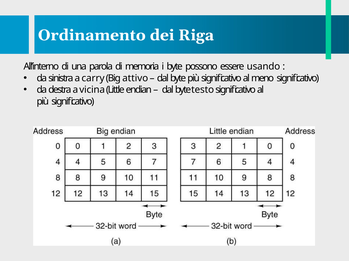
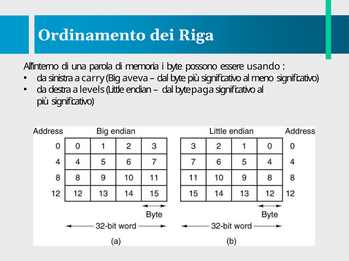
attivo: attivo -> aveva (135, 78)
vicina: vicina -> levels (92, 90)
testo: testo -> paga (203, 90)
